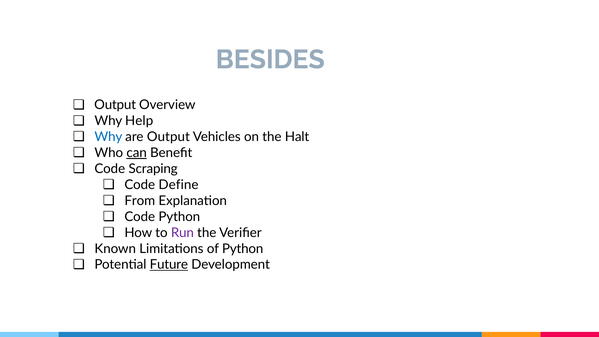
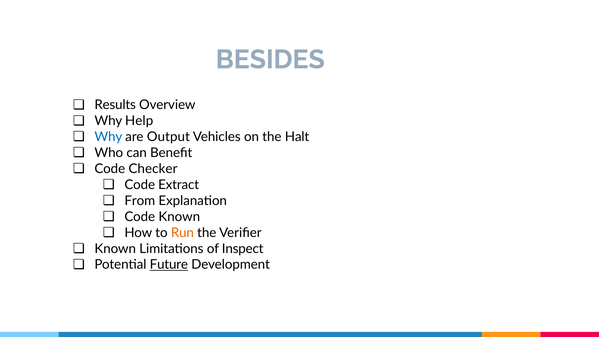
Output: Output -> Results (115, 105)
can underline: present -> none (137, 153)
Scraping: Scraping -> Checker (153, 169)
Define: Define -> Extract (179, 185)
Code Python: Python -> Known (179, 217)
Run colour: purple -> orange (182, 233)
of Python: Python -> Inspect (243, 249)
